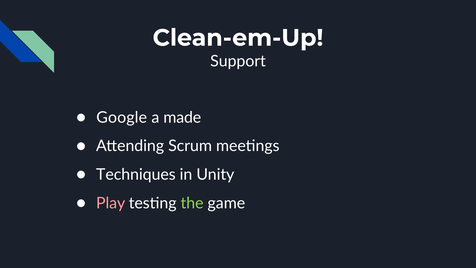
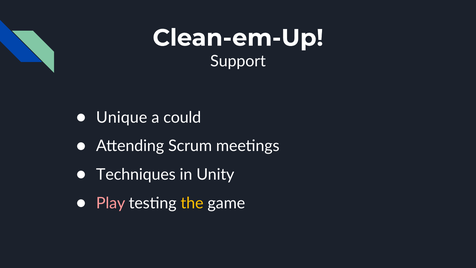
Google: Google -> Unique (122, 117)
made: made -> could (182, 117)
the colour: light green -> yellow (192, 203)
